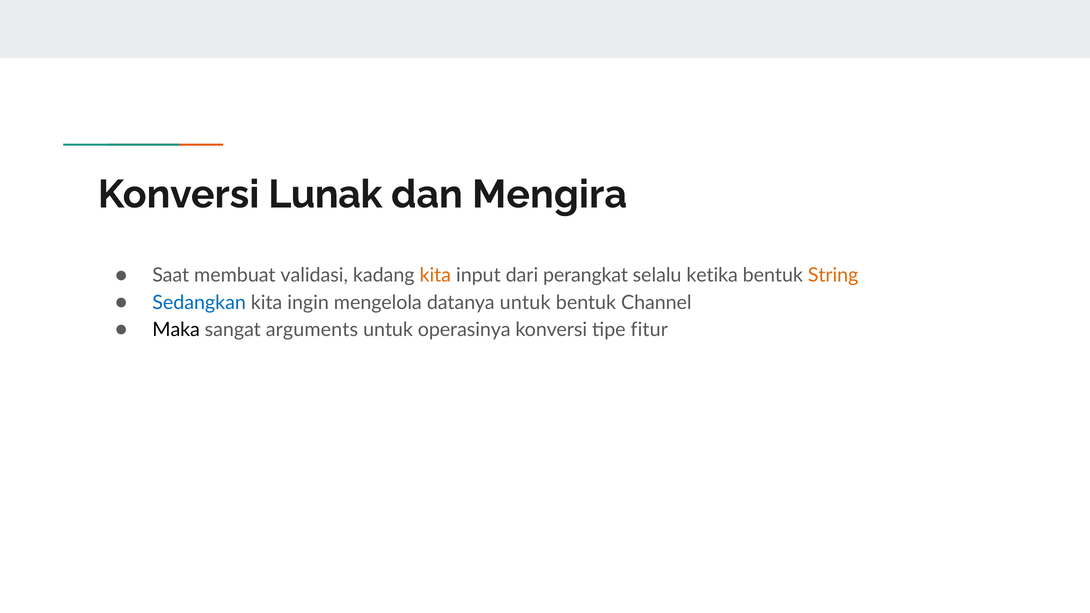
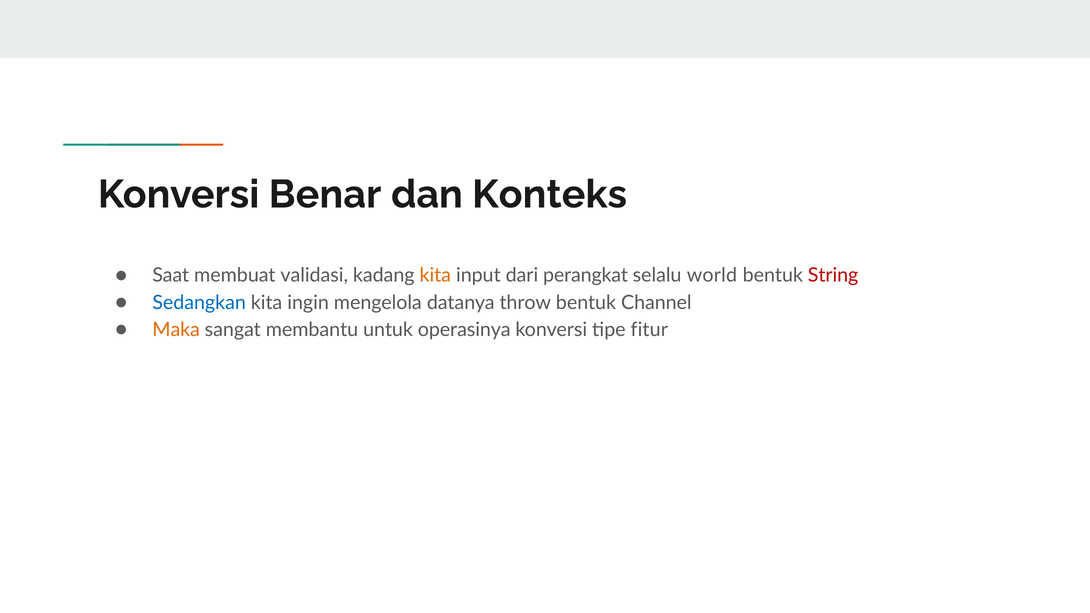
Lunak: Lunak -> Benar (325, 194)
Mengira: Mengira -> Konteks (550, 194)
ketika: ketika -> world (712, 275)
String colour: orange -> red (833, 275)
datanya untuk: untuk -> throw (525, 303)
Maka colour: black -> orange (176, 330)
arguments: arguments -> membantu (312, 330)
